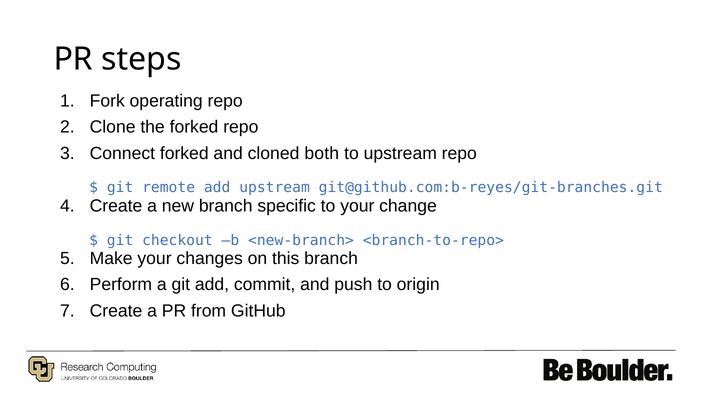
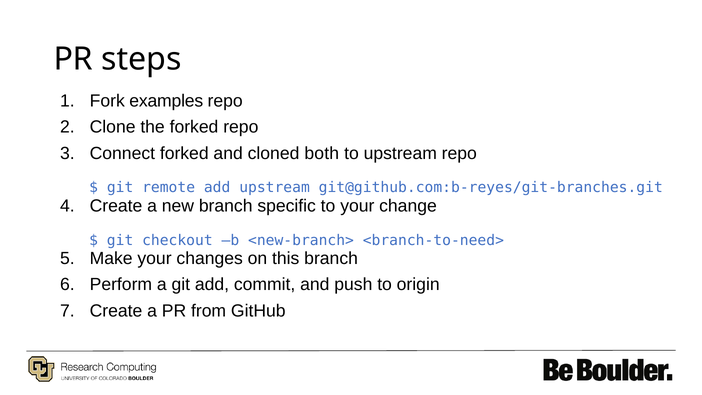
operating: operating -> examples (166, 101)
<branch-to-repo>: <branch-to-repo> -> <branch-to-need> (433, 240)
